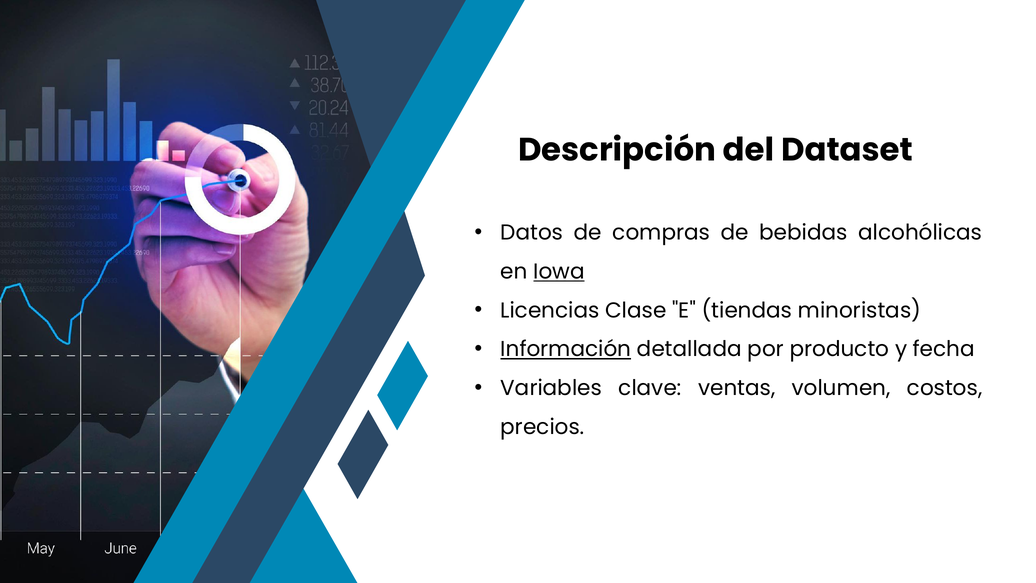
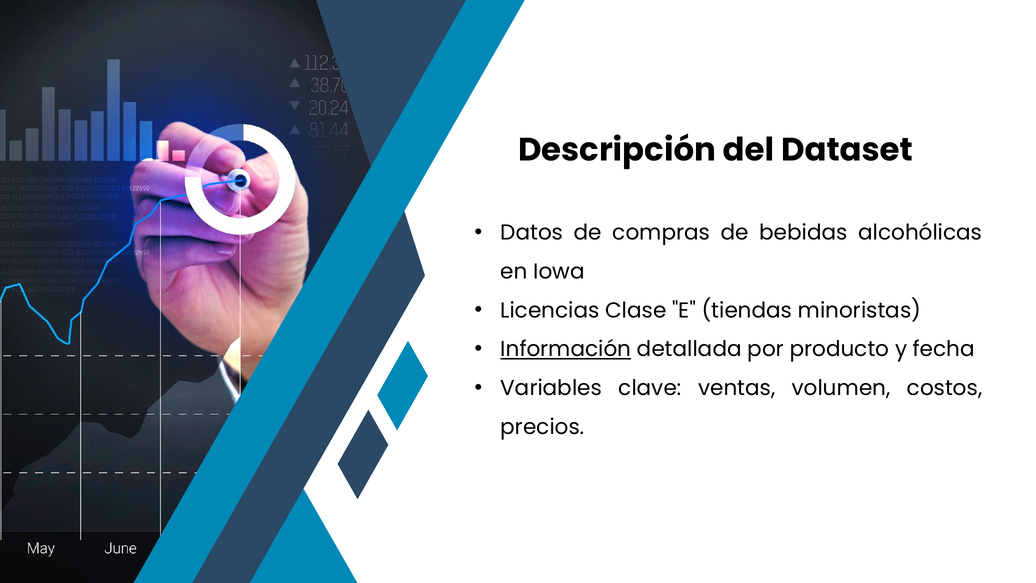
Iowa underline: present -> none (559, 272)
